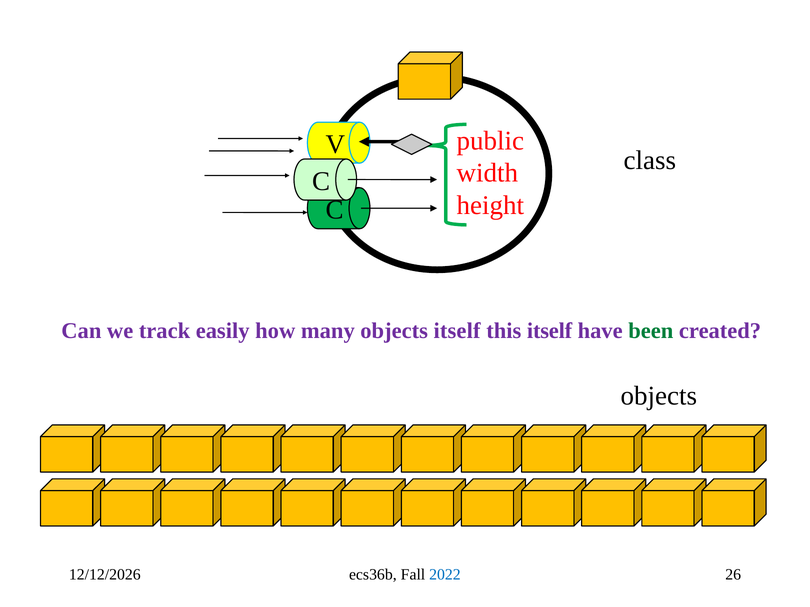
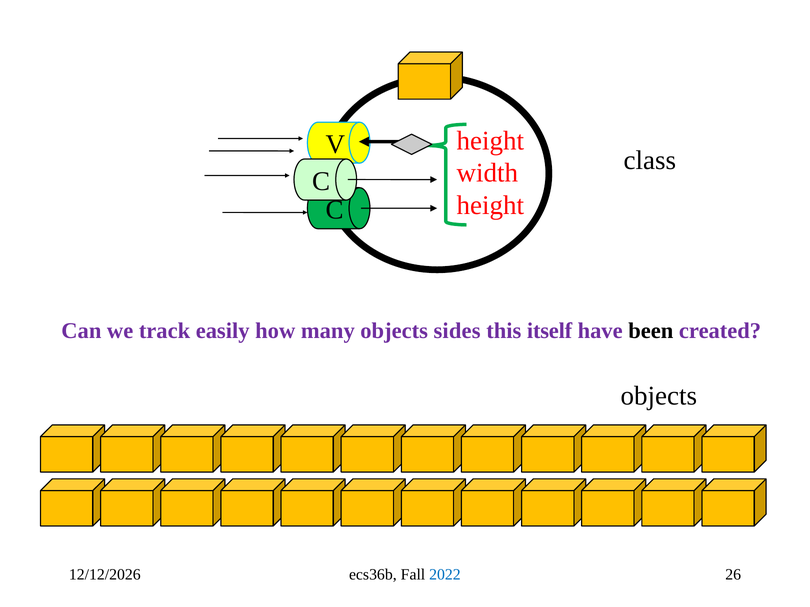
public: public -> height (490, 141)
objects itself: itself -> sides (457, 331)
been colour: green -> black (651, 331)
